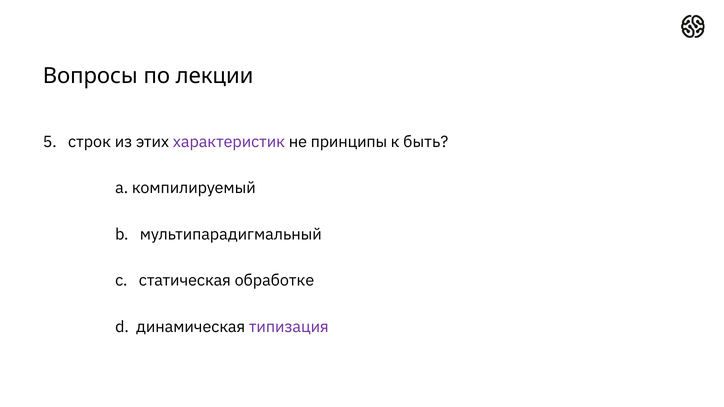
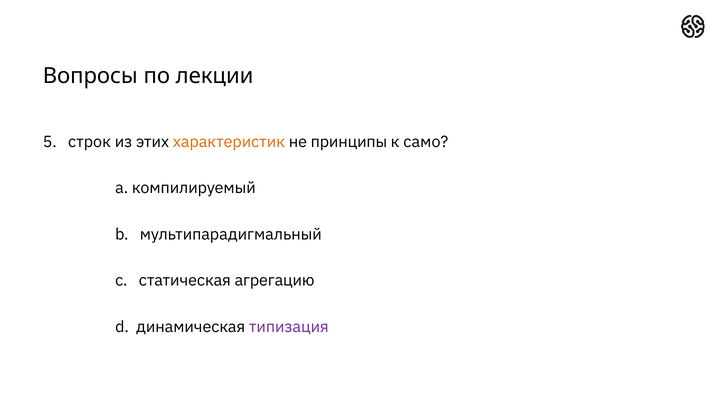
характеристик colour: purple -> orange (229, 142)
быть: быть -> само (426, 142)
обработке: обработке -> агрегацию (275, 281)
